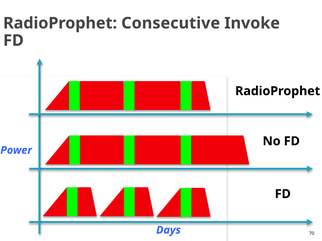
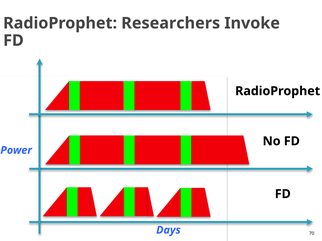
Consecutive: Consecutive -> Researchers (171, 23)
